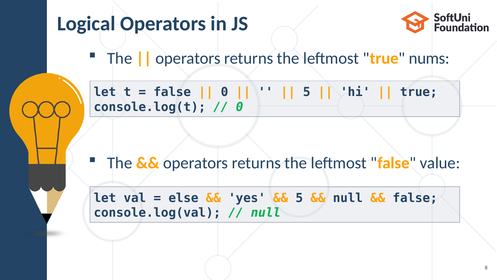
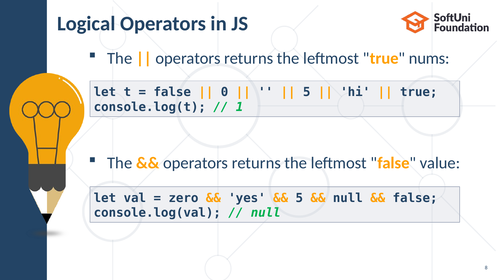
0: 0 -> 1 (240, 107)
else: else -> zero (183, 198)
